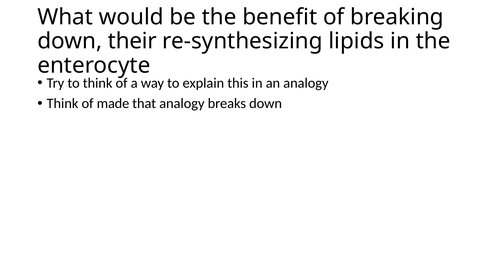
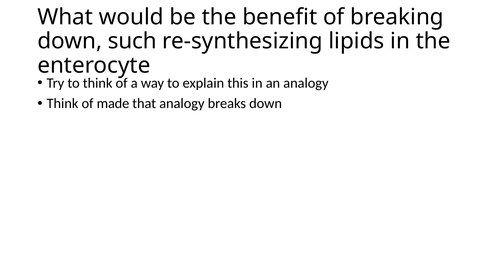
their: their -> such (132, 41)
